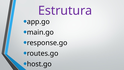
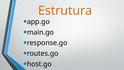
Estrutura colour: purple -> orange (65, 11)
